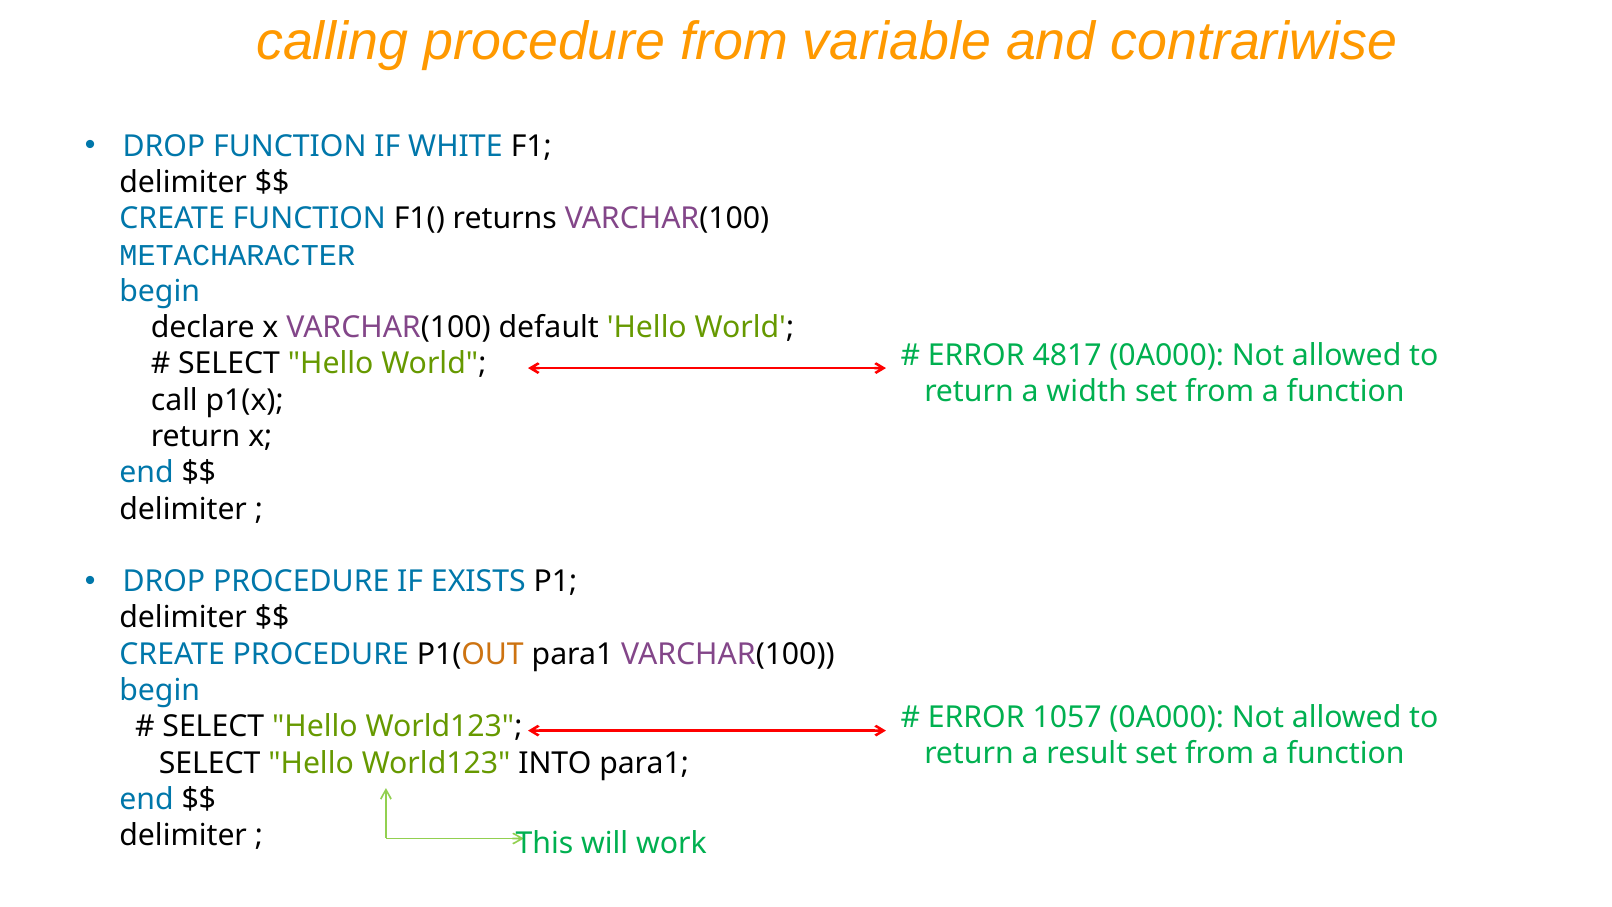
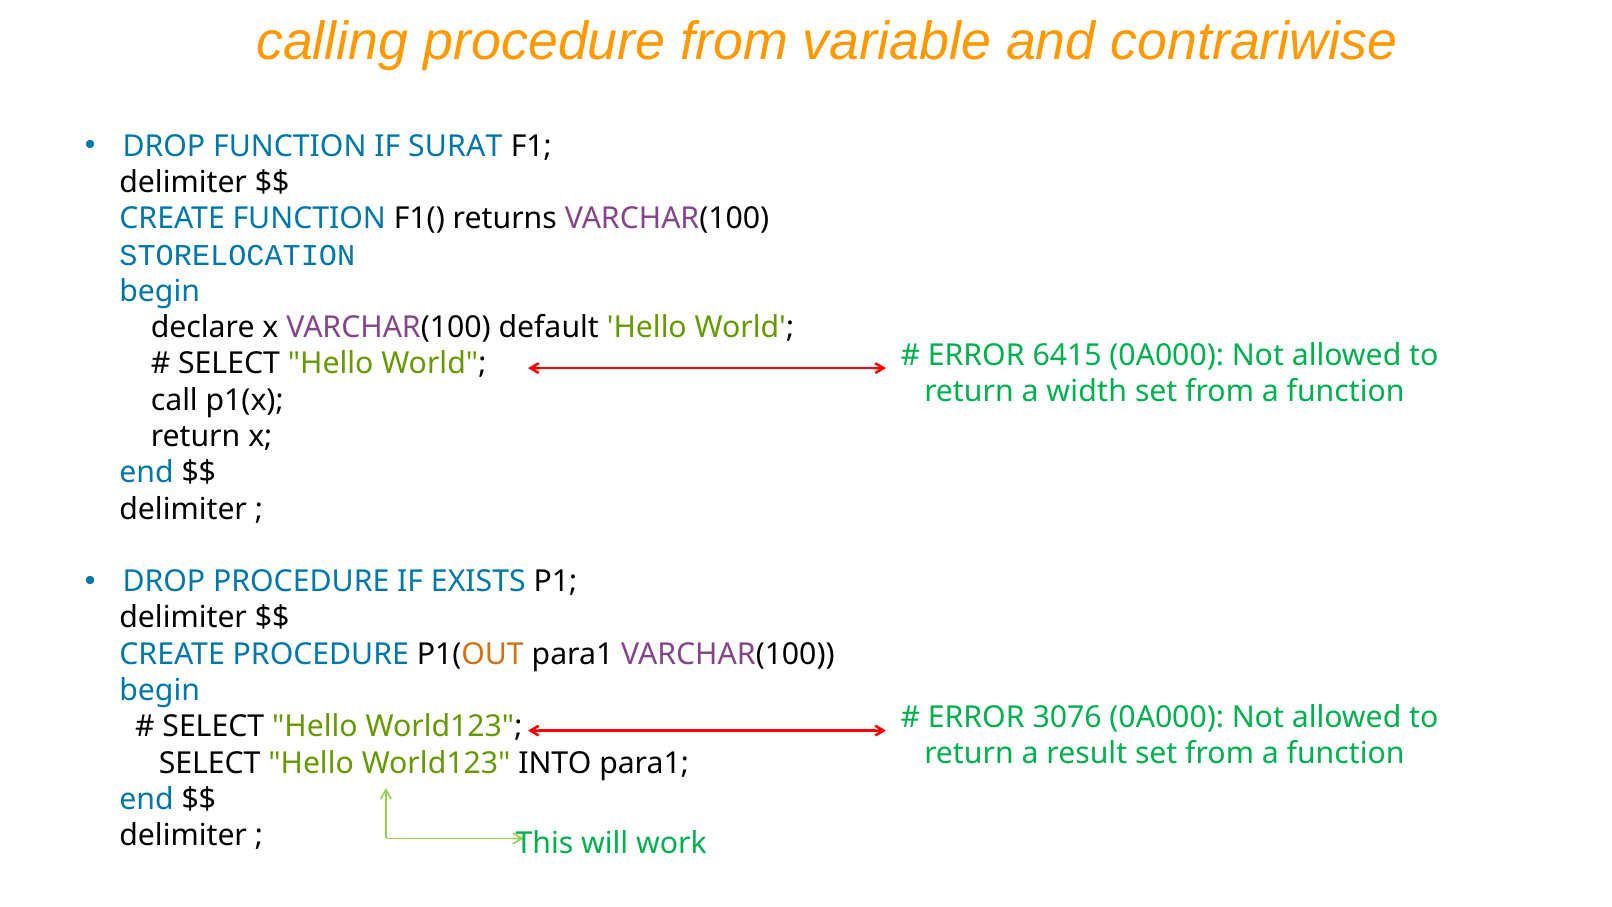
WHITE: WHITE -> SURAT (455, 146)
METACHARACTER: METACHARACTER -> STORELOCATION (237, 255)
4817: 4817 -> 6415 (1067, 355)
1057: 1057 -> 3076 (1067, 718)
